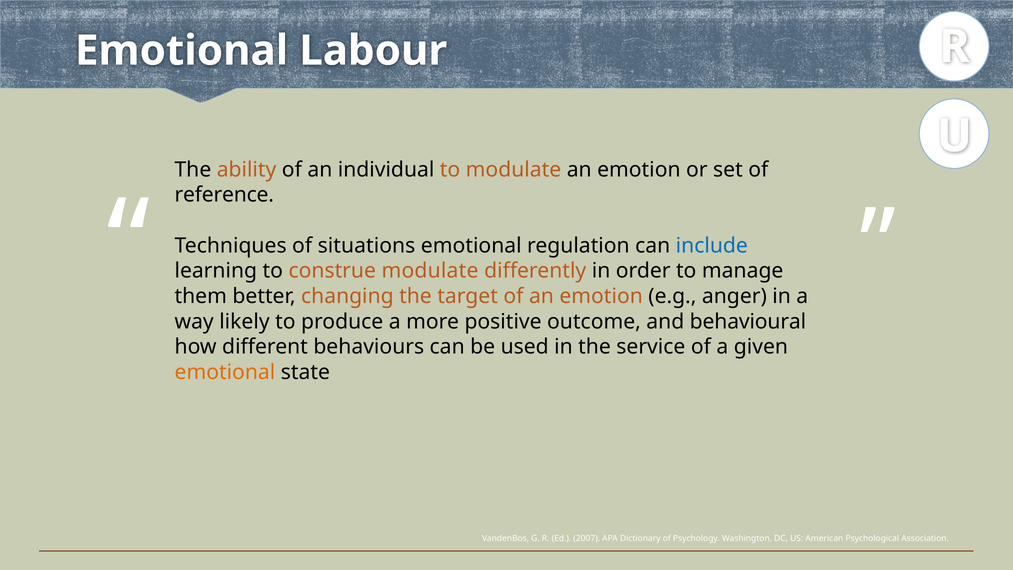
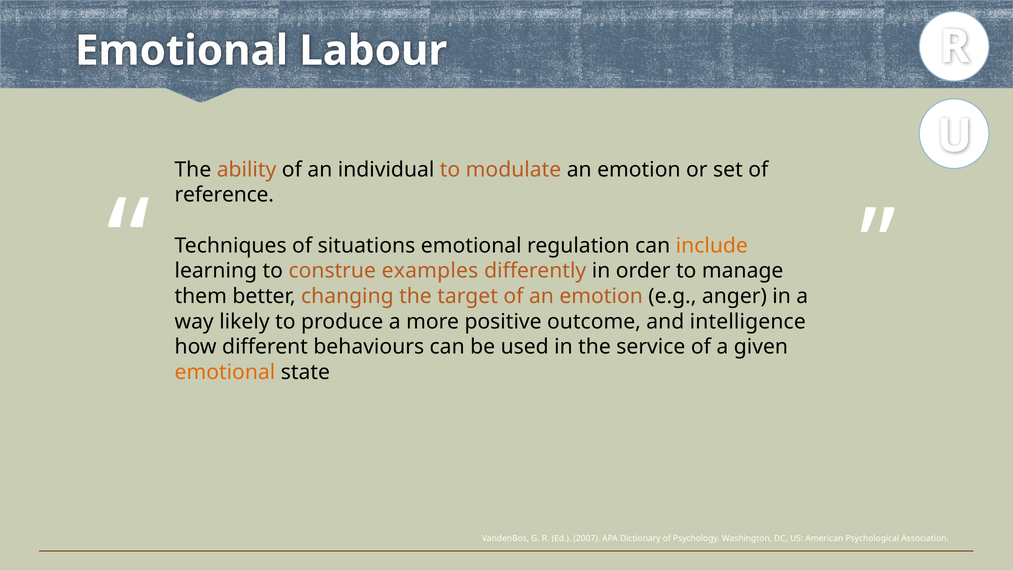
include colour: blue -> orange (712, 245)
construe modulate: modulate -> examples (430, 271)
behavioural: behavioural -> intelligence (748, 321)
